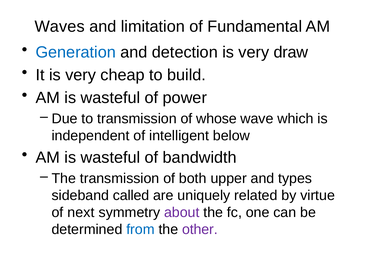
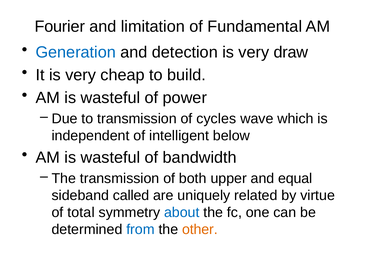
Waves: Waves -> Fourier (60, 26)
whose: whose -> cycles (216, 119)
types: types -> equal (295, 178)
next: next -> total (81, 212)
about colour: purple -> blue (182, 212)
other colour: purple -> orange (200, 229)
